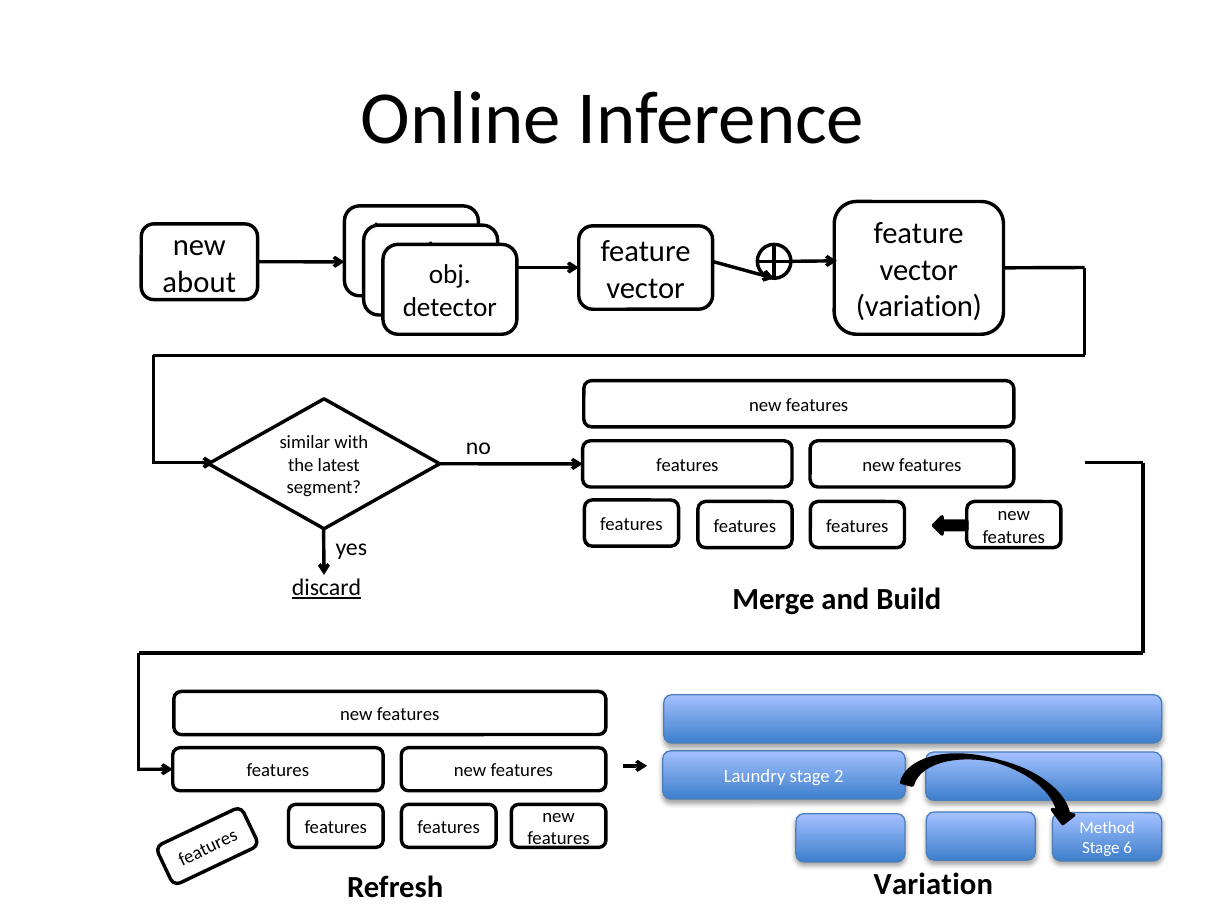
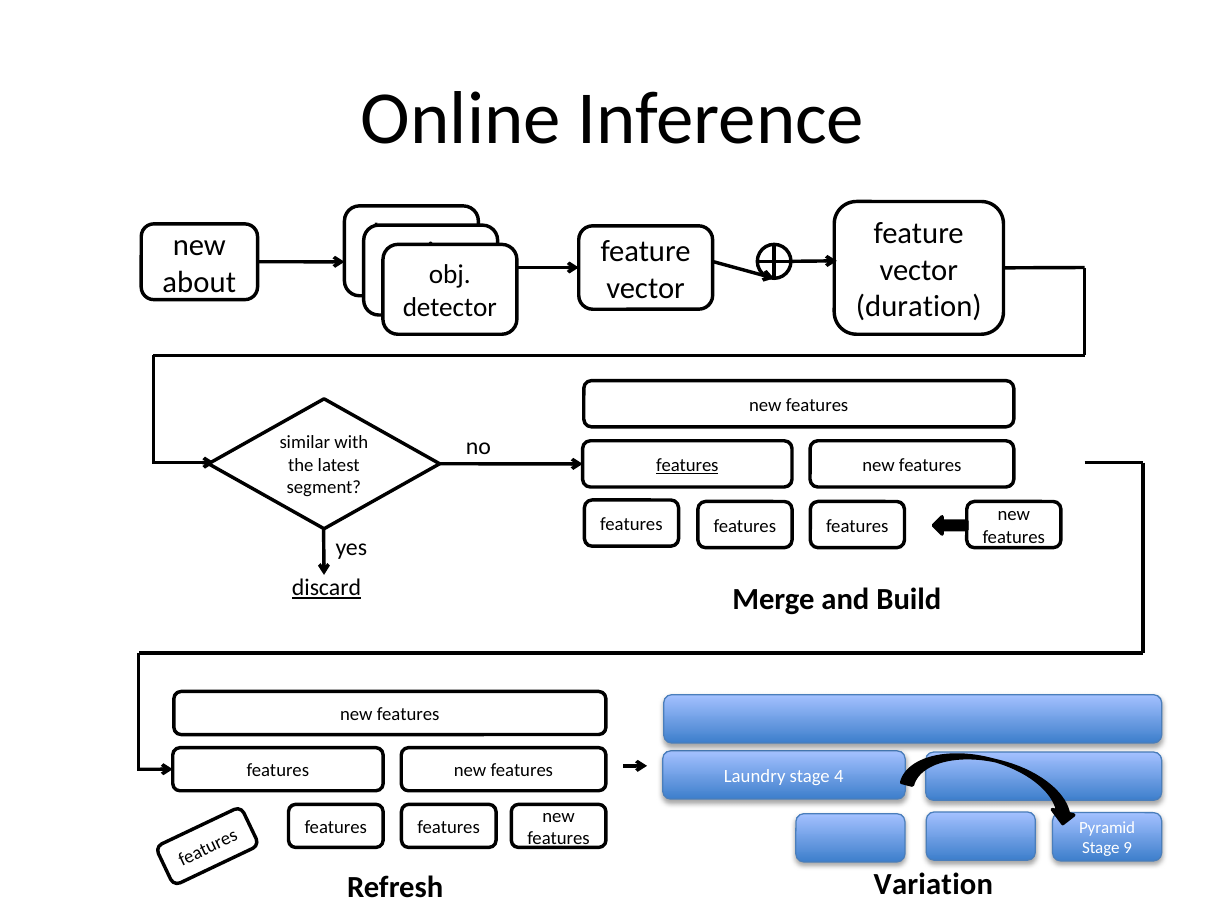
variation: variation -> duration (919, 307)
features underline: none -> present (687, 465)
2: 2 -> 4 (839, 777)
Method: Method -> Pyramid (1107, 828)
6: 6 -> 9 (1128, 849)
